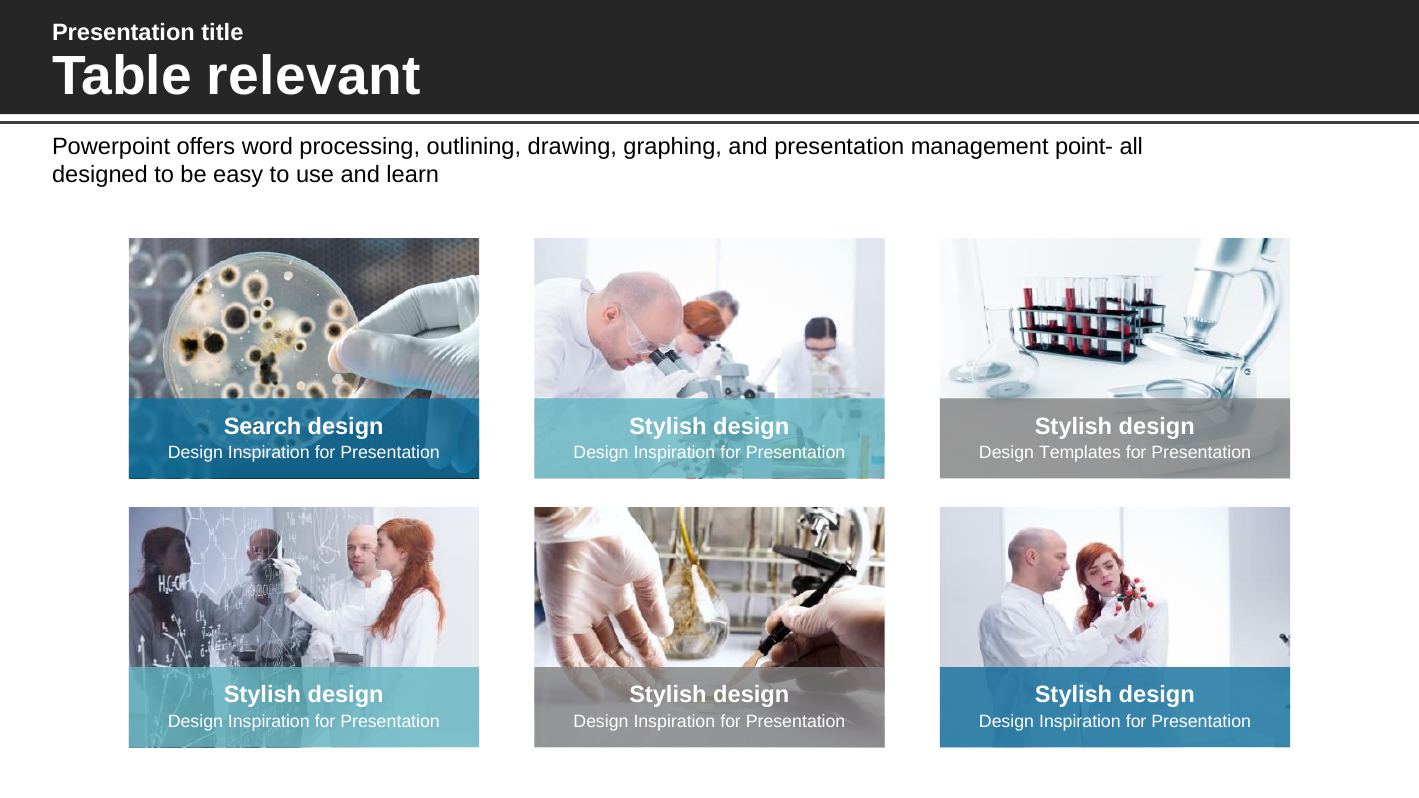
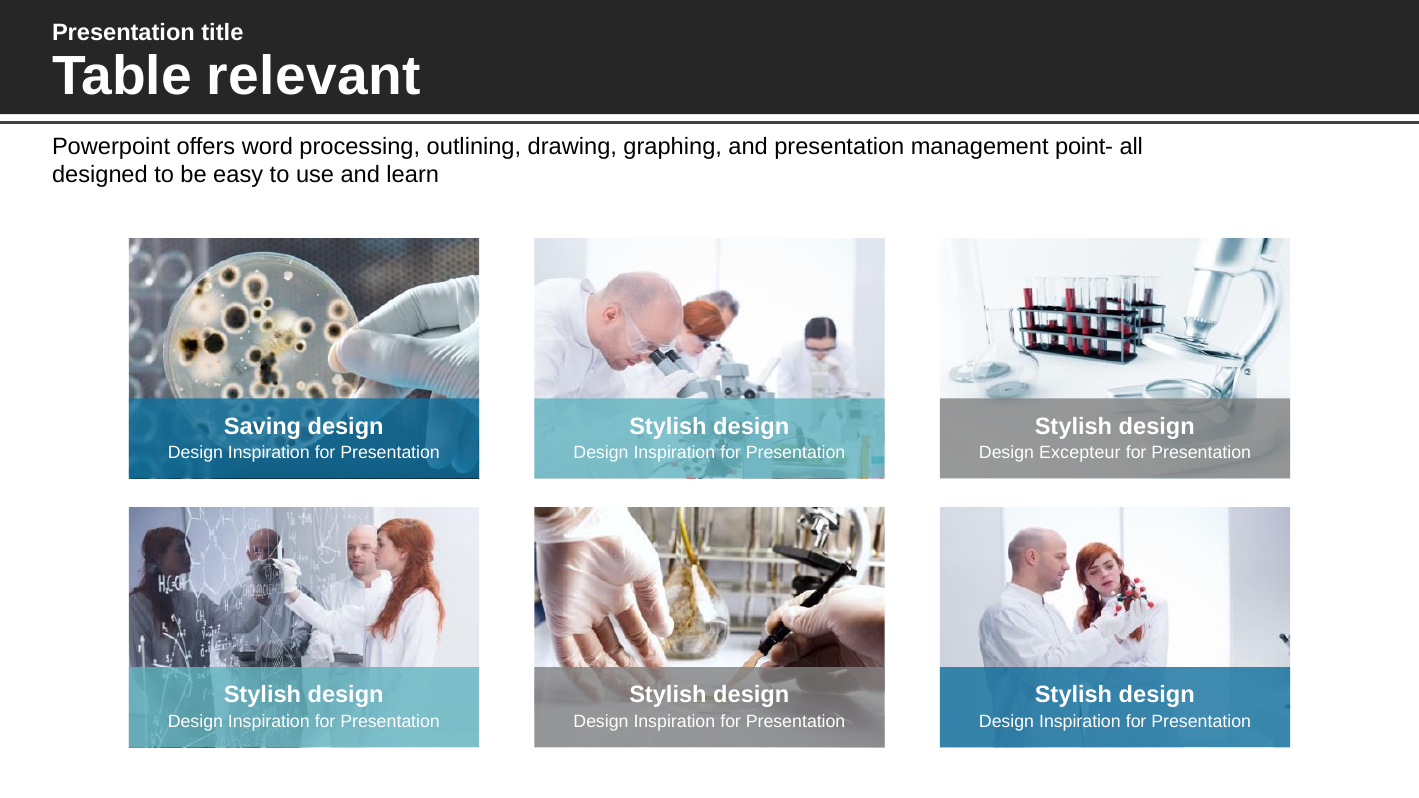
Search: Search -> Saving (262, 426)
Templates: Templates -> Excepteur (1080, 453)
